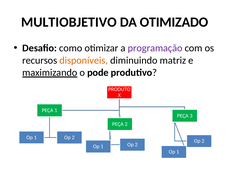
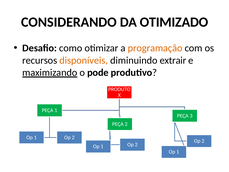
MULTIOBJETIVO: MULTIOBJETIVO -> CONSIDERANDO (69, 22)
programação colour: purple -> orange (155, 48)
matriz: matriz -> extrair (173, 60)
